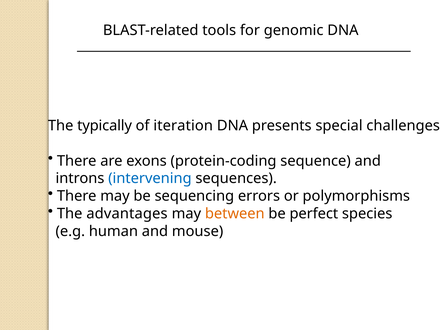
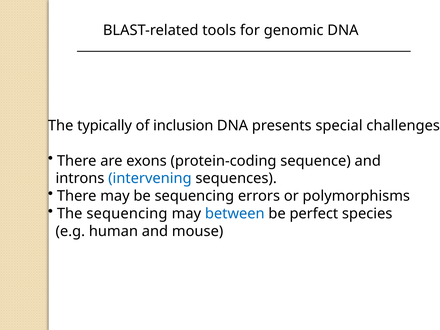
iteration: iteration -> inclusion (183, 126)
The advantages: advantages -> sequencing (127, 214)
between colour: orange -> blue (235, 214)
